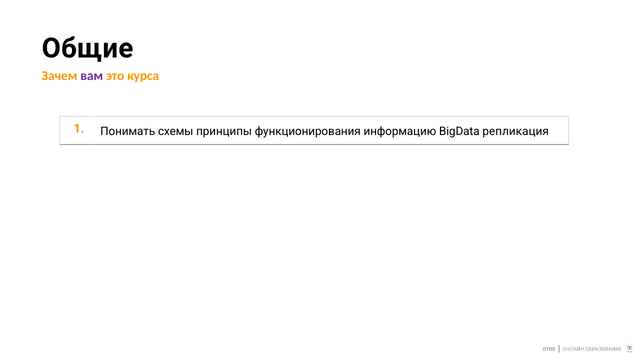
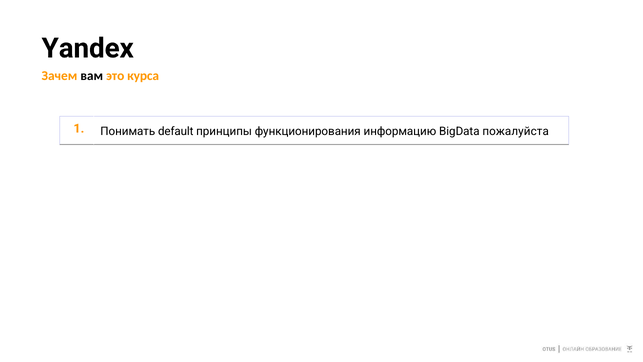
Общие: Общие -> Yandex (88, 48)
вам colour: purple -> black (92, 76)
схемы: схемы -> default (176, 131)
репликация: репликация -> пожалуйста (516, 131)
